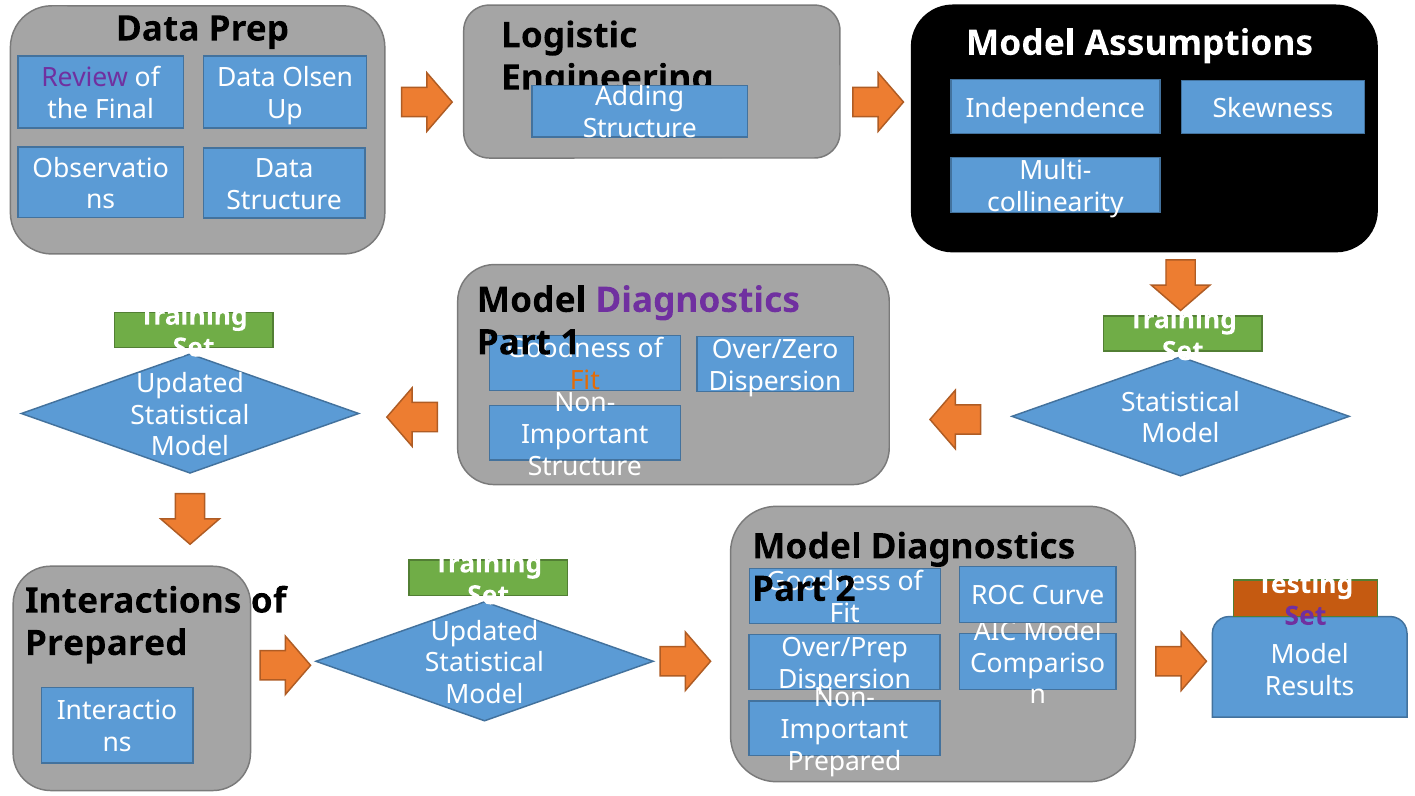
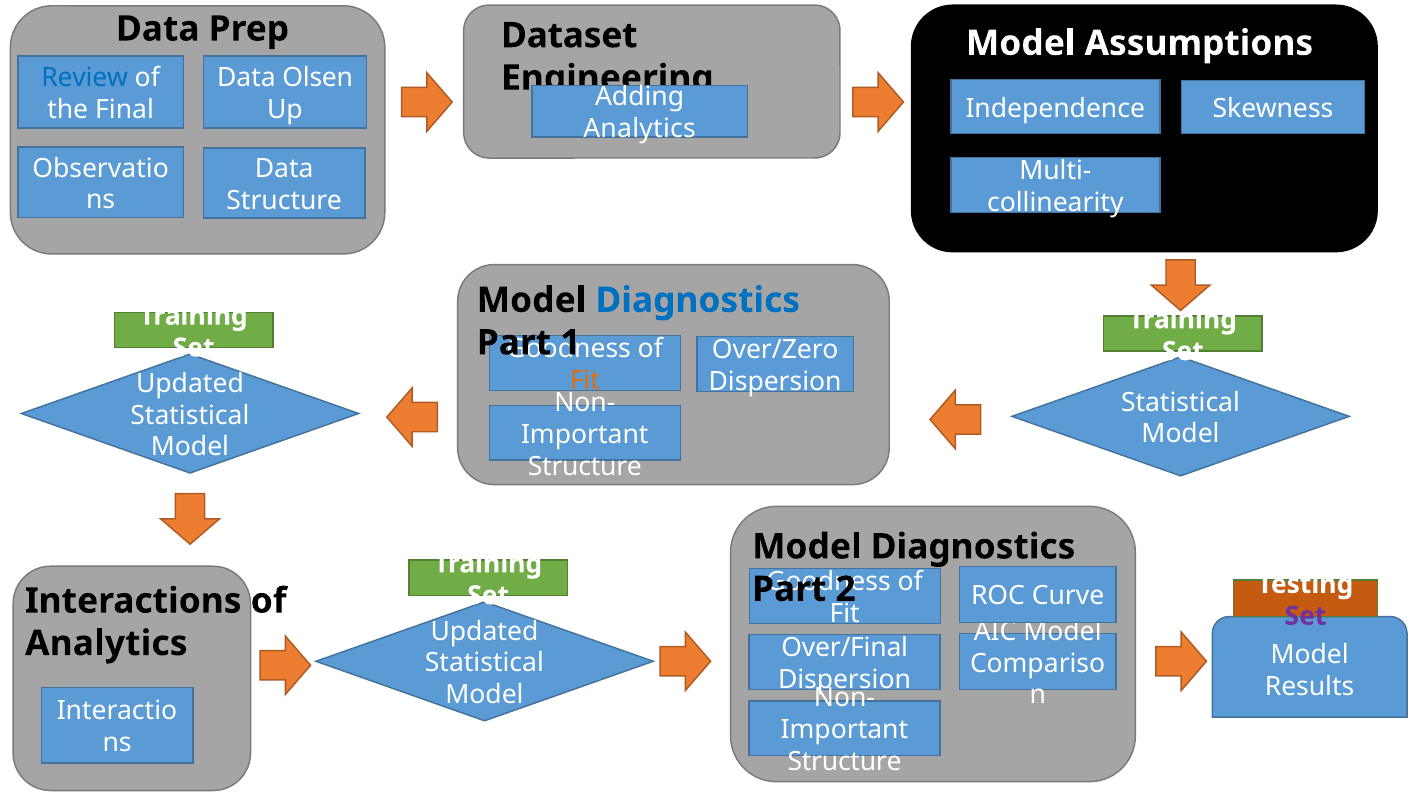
Logistic: Logistic -> Dataset (569, 36)
Review colour: purple -> blue (85, 78)
Structure: Structure -> Analytics (640, 129)
Diagnostics colour: purple -> blue (698, 300)
Prepared: Prepared -> Analytics (106, 643)
Over/Prep: Over/Prep -> Over/Final (845, 648)
Prepared: Prepared -> Structure (845, 762)
